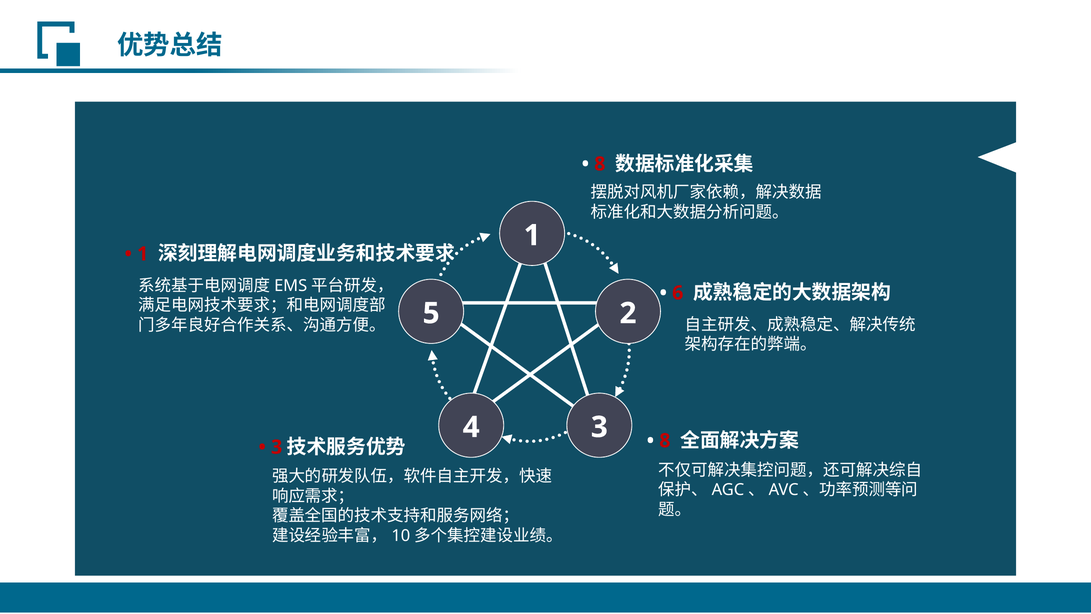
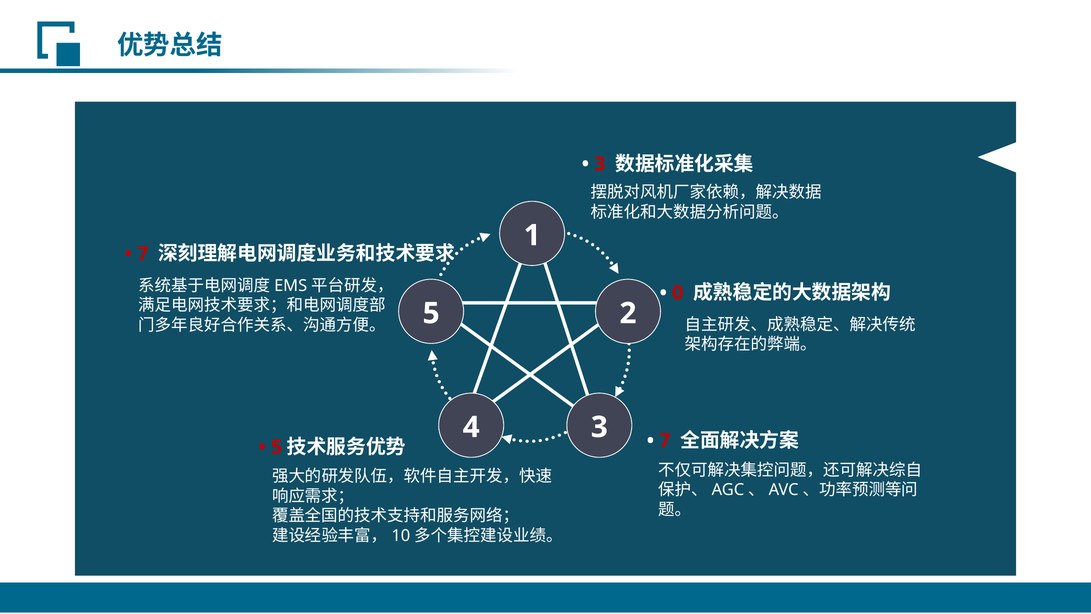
8: 8 -> 3 (600, 164)
1: 1 -> 7 (143, 254)
6: 6 -> 0 (678, 293)
8: 8 -> 7 (665, 440)
3: 3 -> 5 (277, 447)
